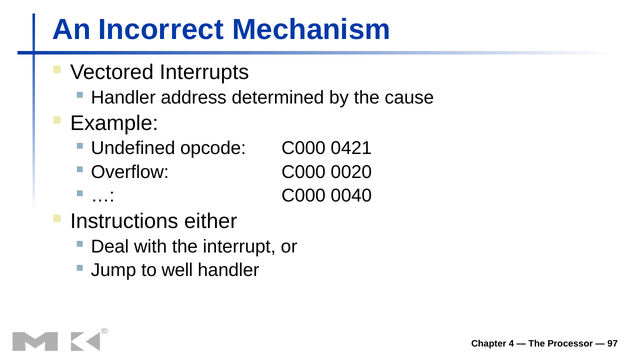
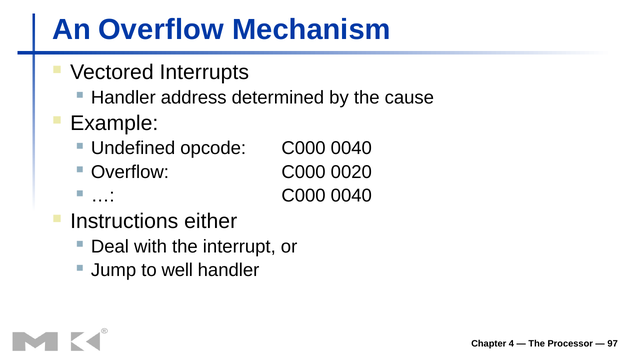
An Incorrect: Incorrect -> Overflow (161, 29)
opcode C000 0421: 0421 -> 0040 (351, 148)
